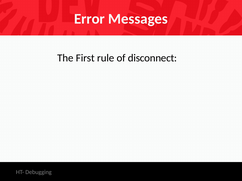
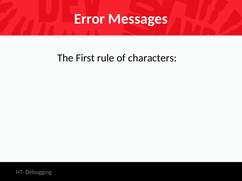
disconnect: disconnect -> characters (152, 58)
